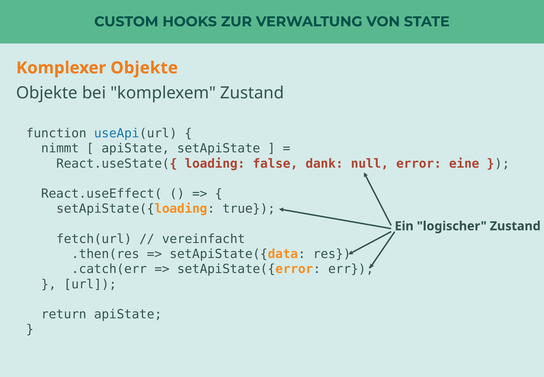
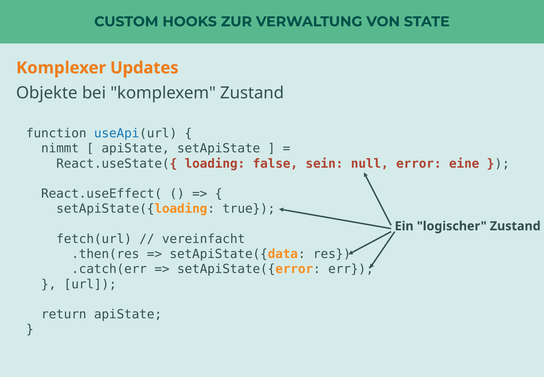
Komplexer Objekte: Objekte -> Updates (144, 68)
dank: dank -> sein (324, 163)
